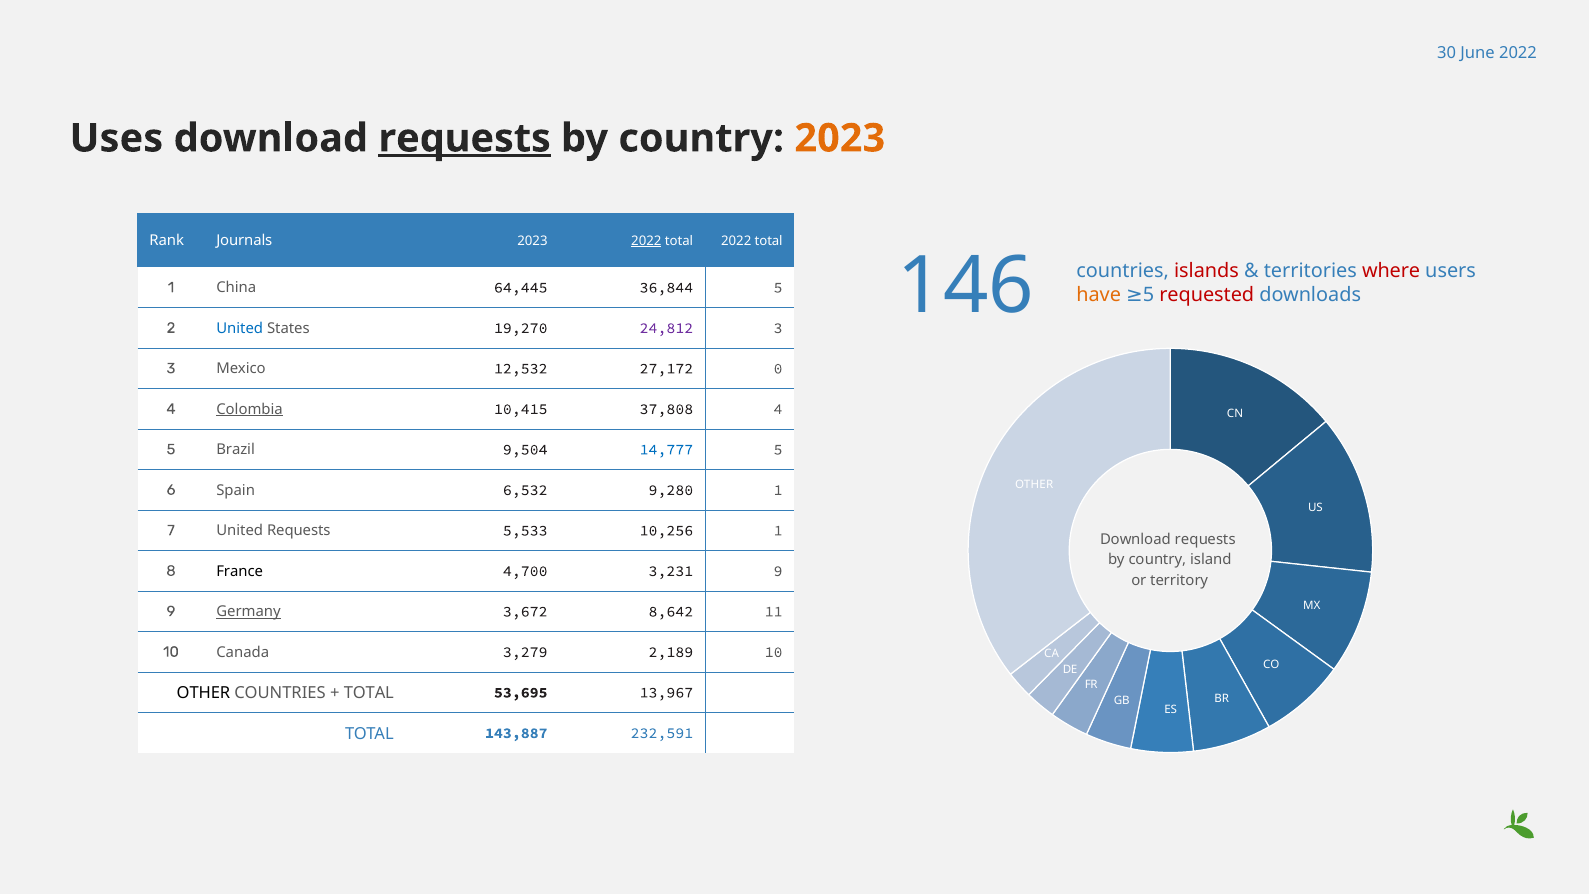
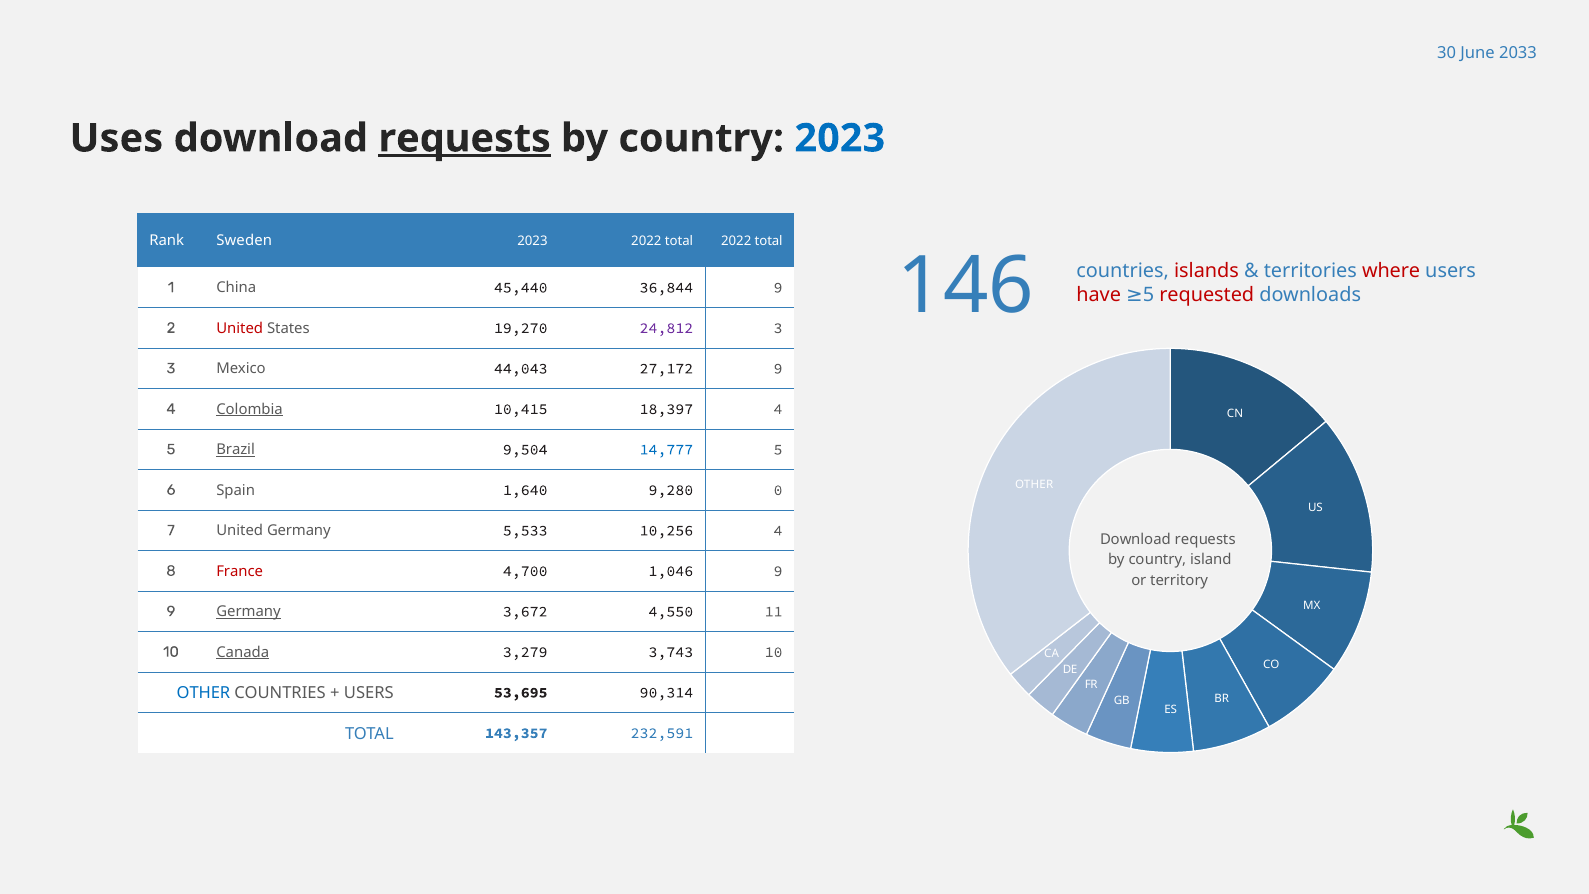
June 2022: 2022 -> 2033 (1518, 53)
2023 colour: orange -> blue (840, 138)
Journals: Journals -> Sweden (244, 241)
2022 underline: present -> none (646, 241)
64,445: 64,445 -> 45,440 (521, 288)
36,844 5: 5 -> 9 (778, 288)
have colour: orange -> red (1099, 295)
United colour: blue -> red (240, 328)
12,532: 12,532 -> 44,043 (521, 369)
27,172 0: 0 -> 9 (778, 369)
37,808: 37,808 -> 18,397 (666, 409)
Brazil underline: none -> present (236, 450)
6,532: 6,532 -> 1,640 (525, 490)
9,280 1: 1 -> 0 (778, 490)
United Requests: Requests -> Germany (299, 531)
10,256 1: 1 -> 4 (778, 530)
France colour: black -> red (240, 571)
3,231: 3,231 -> 1,046 (671, 571)
8,642: 8,642 -> 4,550 (671, 611)
Canada underline: none -> present (243, 652)
2,189: 2,189 -> 3,743 (671, 652)
OTHER colour: black -> blue (203, 693)
TOTAL: TOTAL -> USERS (369, 693)
13,967: 13,967 -> 90,314 (666, 692)
143,887: 143,887 -> 143,357 (516, 733)
